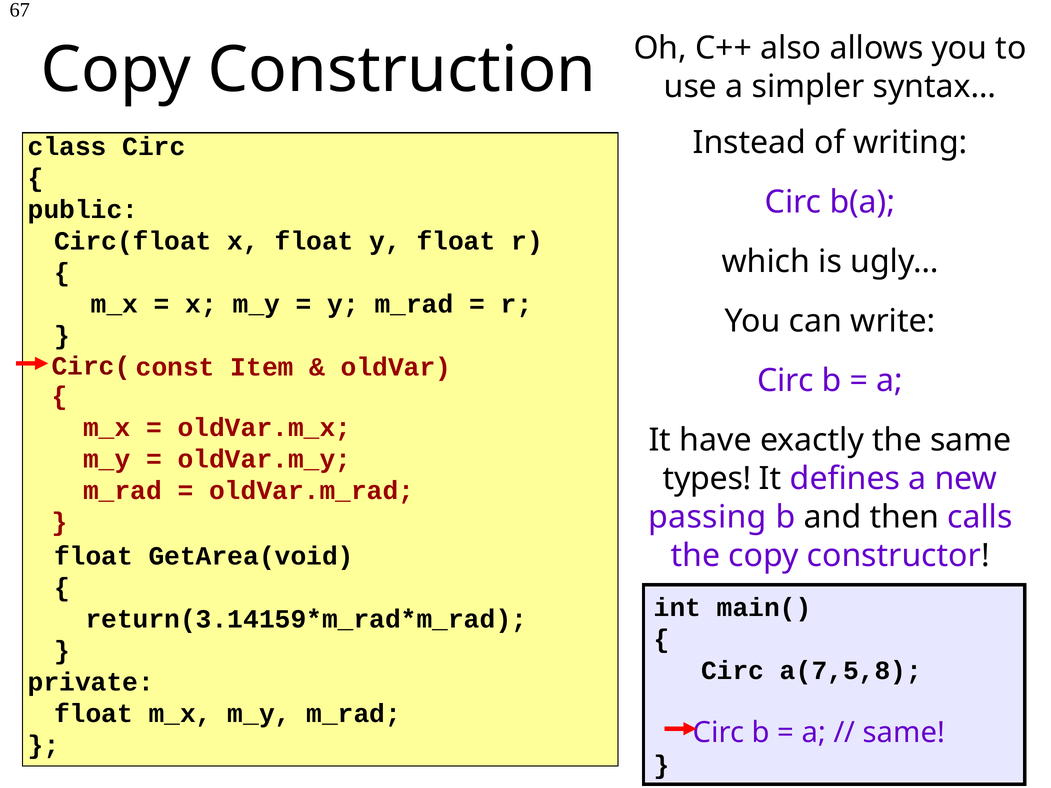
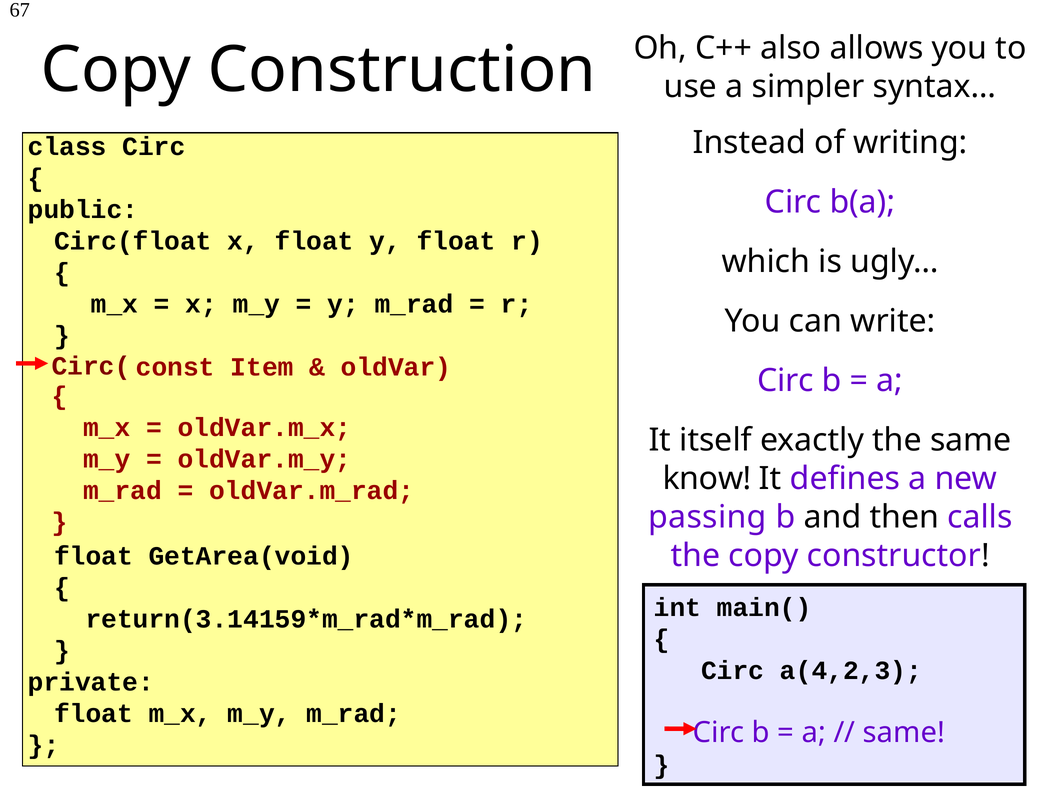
have: have -> itself (716, 441)
types: types -> know (707, 479)
a(7,5,8: a(7,5,8 -> a(4,2,3 (851, 671)
